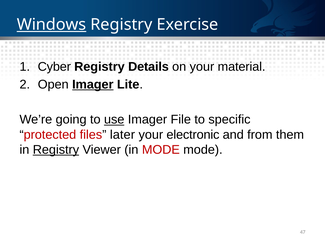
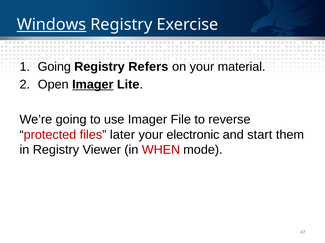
Cyber: Cyber -> Going (54, 67)
Details: Details -> Refers (148, 67)
use underline: present -> none (114, 120)
specific: specific -> reverse (229, 120)
from: from -> start (260, 135)
Registry underline: present -> none (56, 150)
in MODE: MODE -> WHEN (161, 150)
